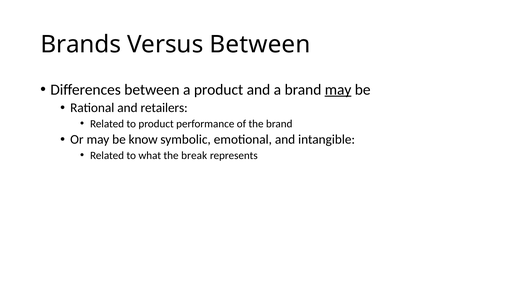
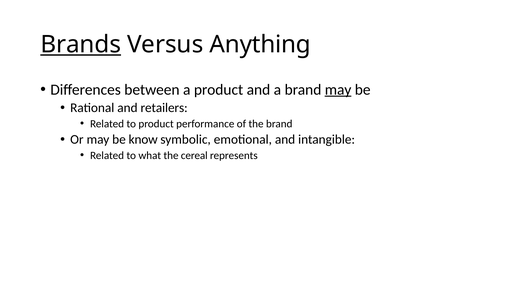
Brands underline: none -> present (81, 45)
Versus Between: Between -> Anything (260, 45)
break: break -> cereal (194, 155)
